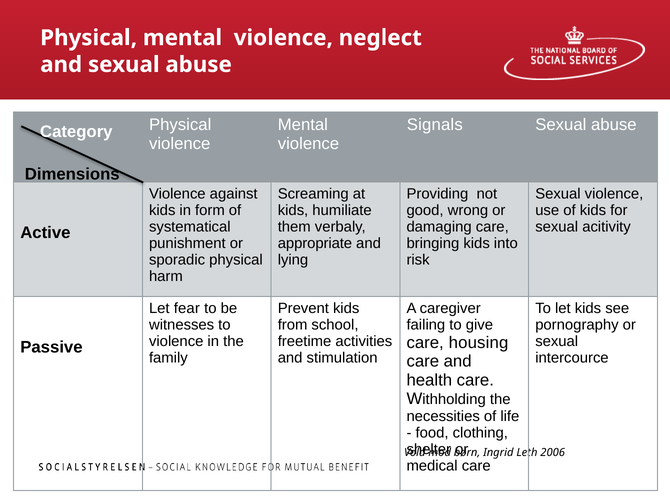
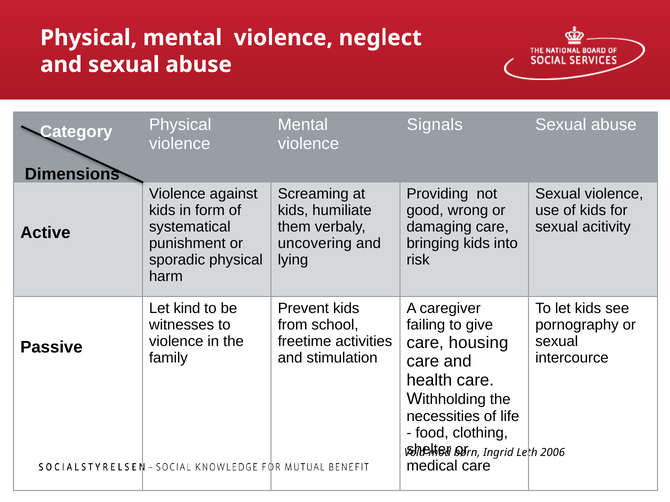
appropriate: appropriate -> uncovering (315, 244)
fear: fear -> kind (187, 309)
